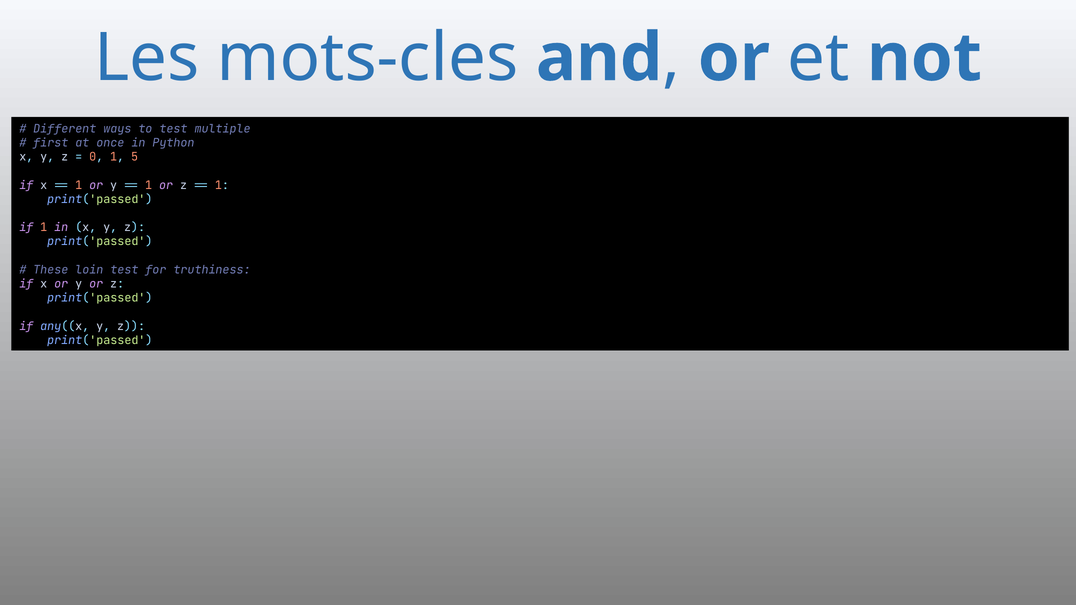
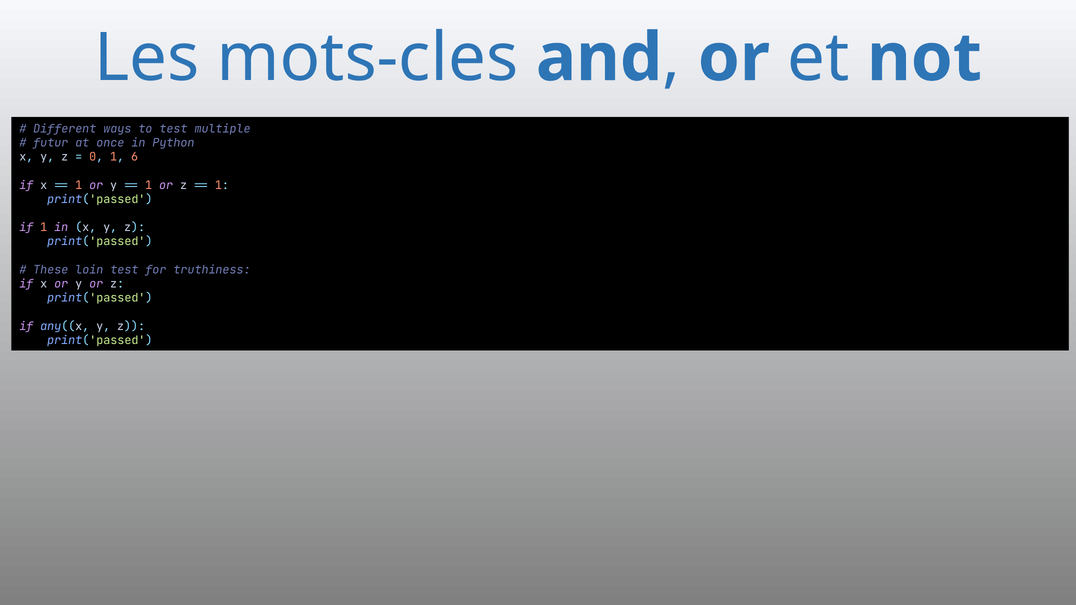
first: first -> futur (51, 143)
5: 5 -> 6 (135, 157)
